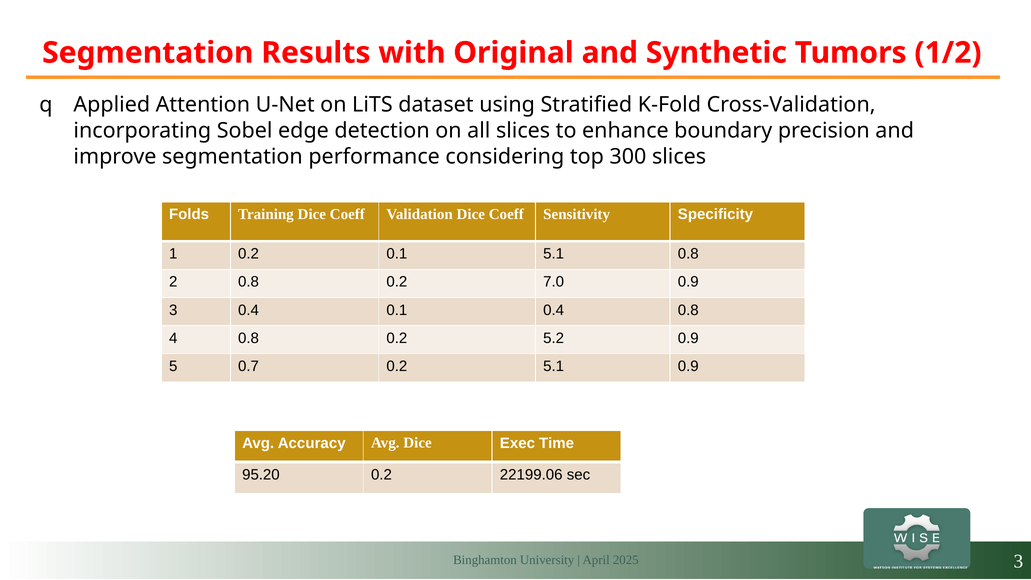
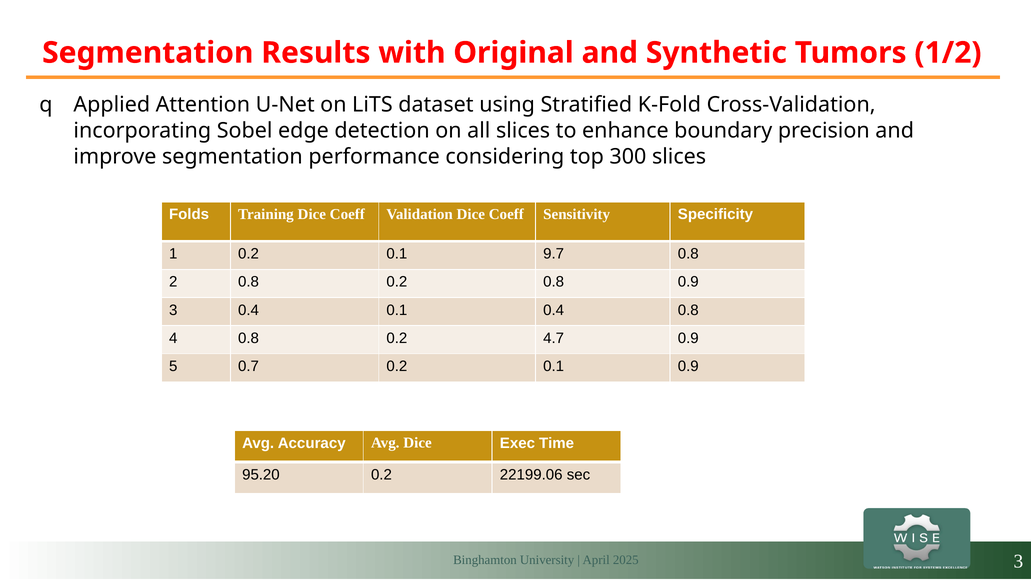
0.1 5.1: 5.1 -> 9.7 (554, 254)
0.2 7.0: 7.0 -> 0.8 (554, 282)
5.2: 5.2 -> 4.7 (554, 338)
0.7 0.2 5.1: 5.1 -> 0.1 (554, 366)
